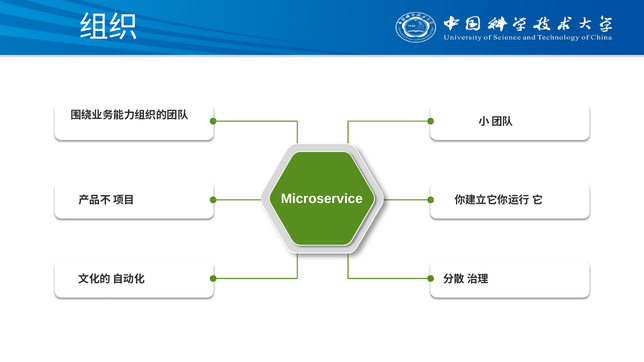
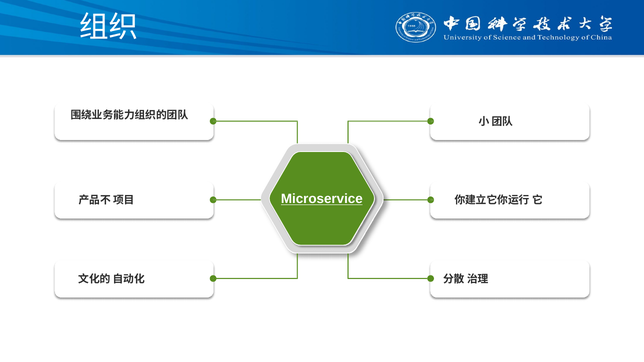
Microservice underline: none -> present (322, 199)
